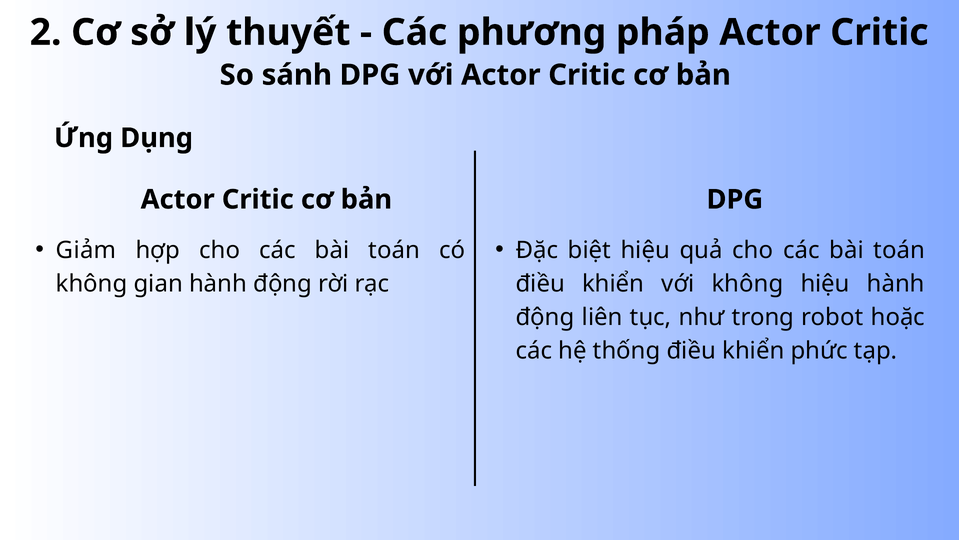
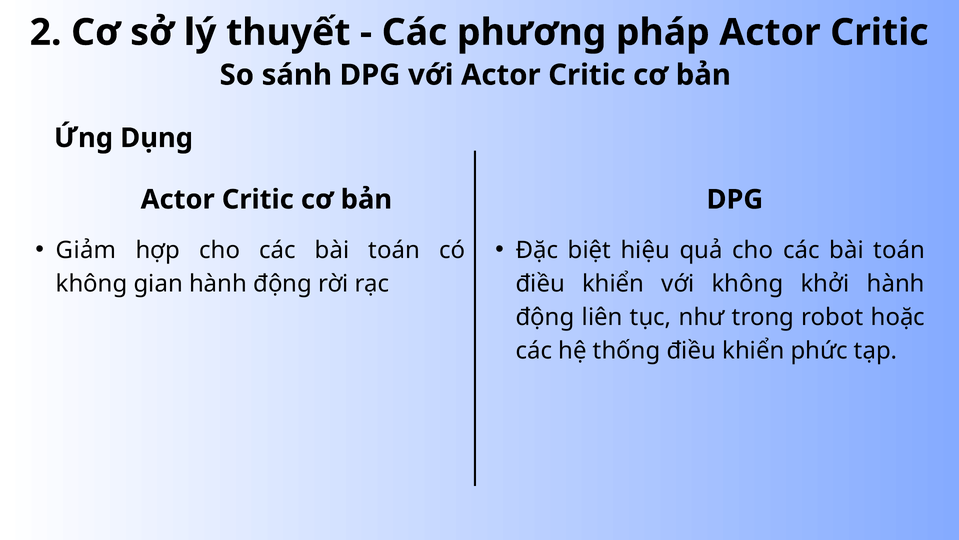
không hiệu: hiệu -> khởi (825, 283)
